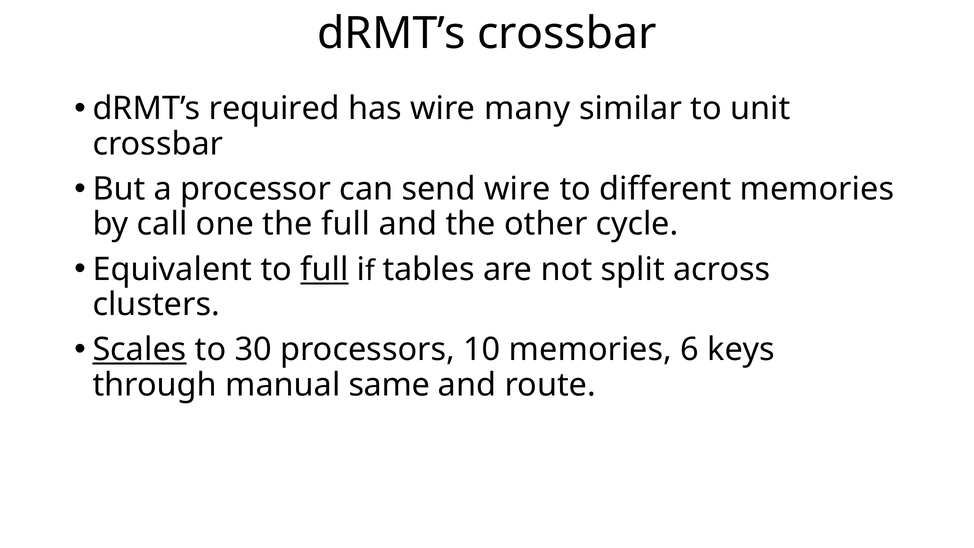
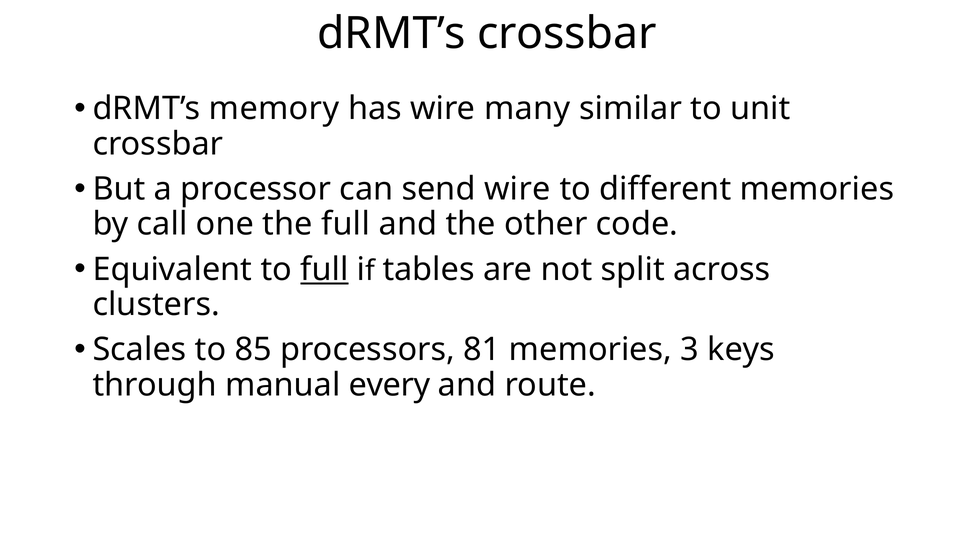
required: required -> memory (274, 109)
cycle: cycle -> code (637, 224)
Scales underline: present -> none (139, 350)
30: 30 -> 85 (253, 350)
10: 10 -> 81 (482, 350)
6: 6 -> 3 (690, 350)
same: same -> every (389, 385)
